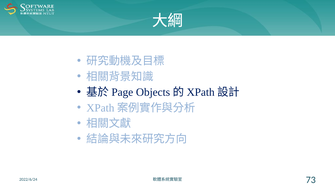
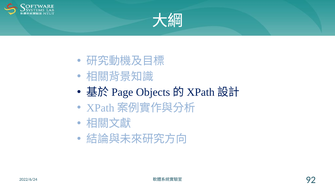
73: 73 -> 92 (311, 180)
